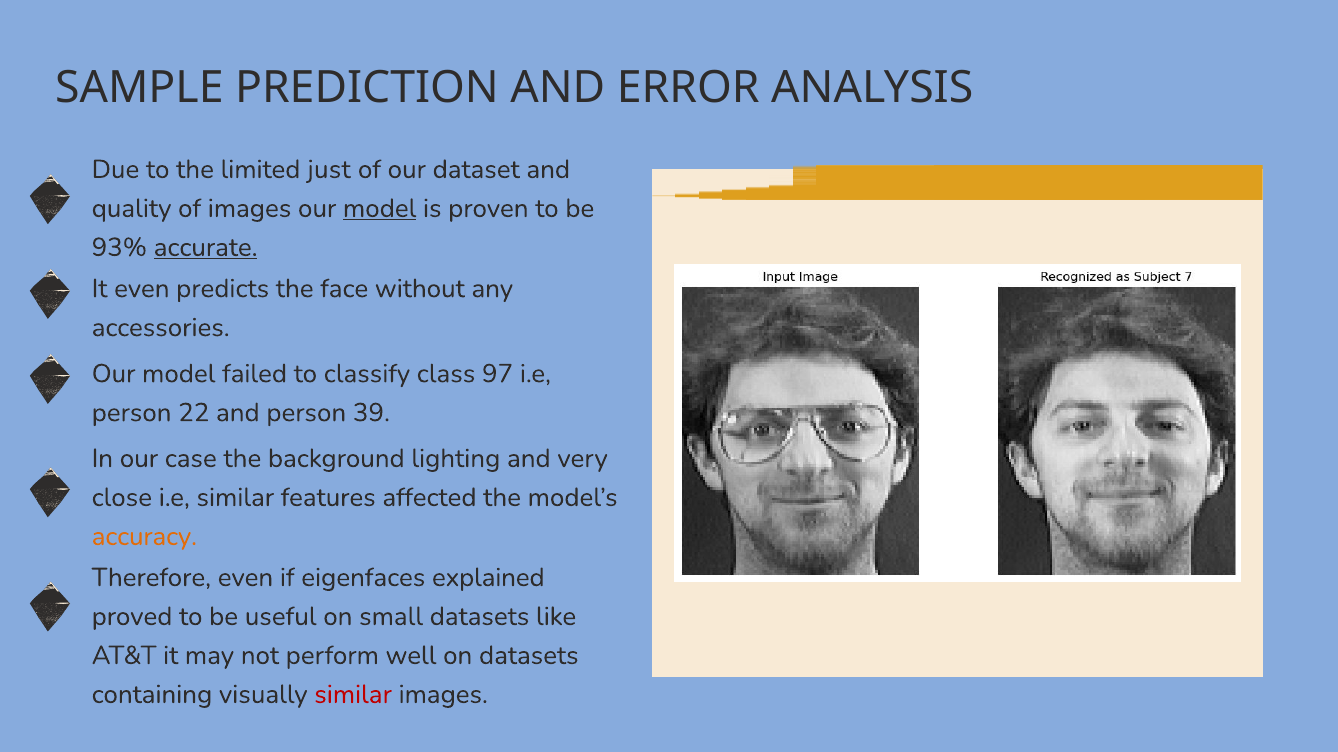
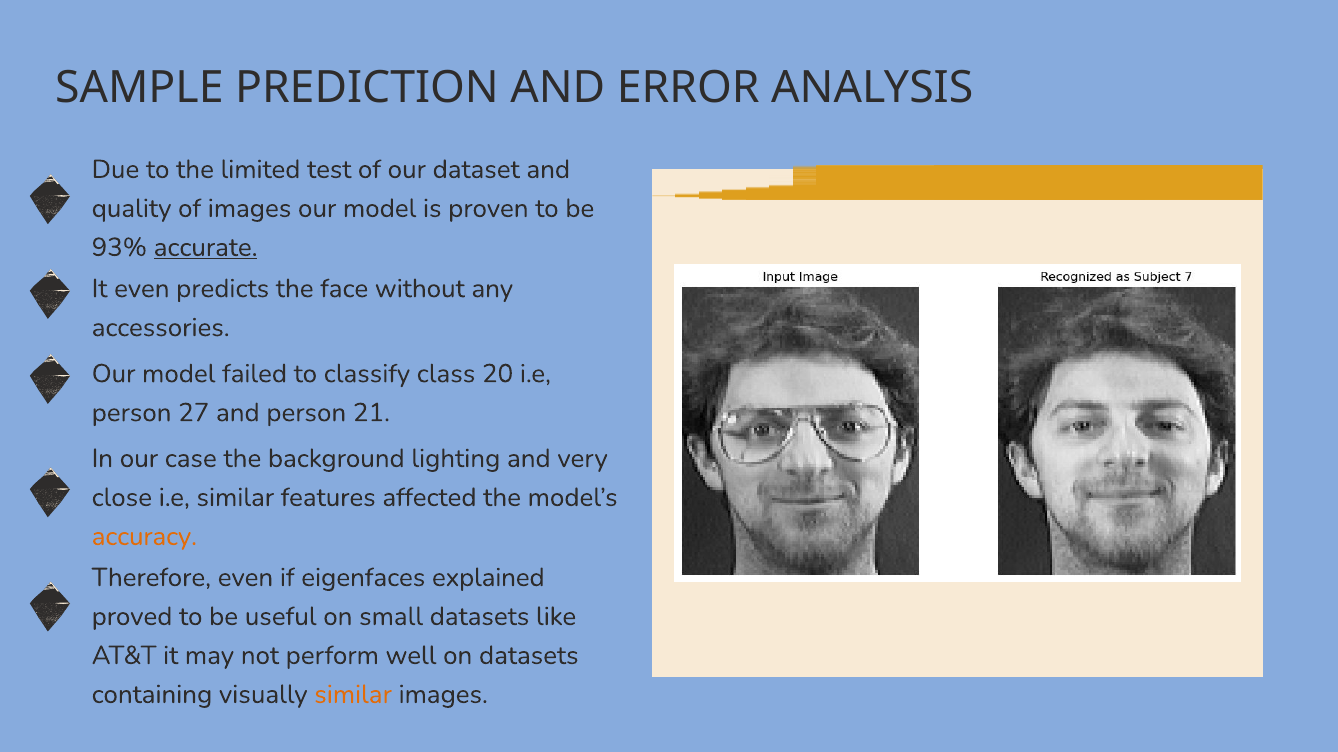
just: just -> test (329, 170)
model underline: present -> none (380, 209)
97: 97 -> 20 (498, 374)
22: 22 -> 27 (194, 413)
39: 39 -> 21 (371, 413)
similar colour: red -> orange (353, 695)
